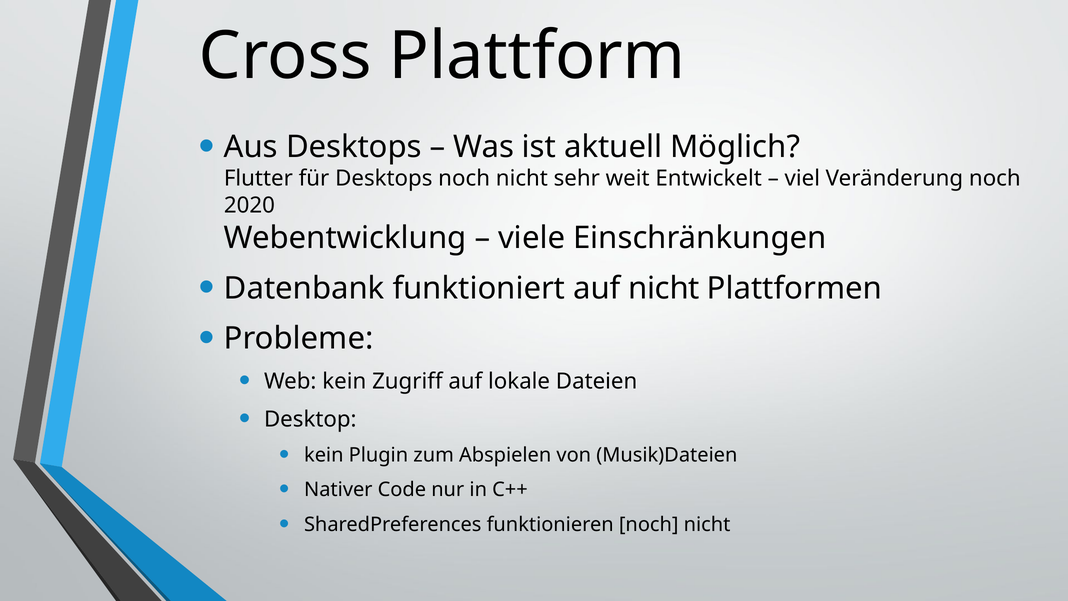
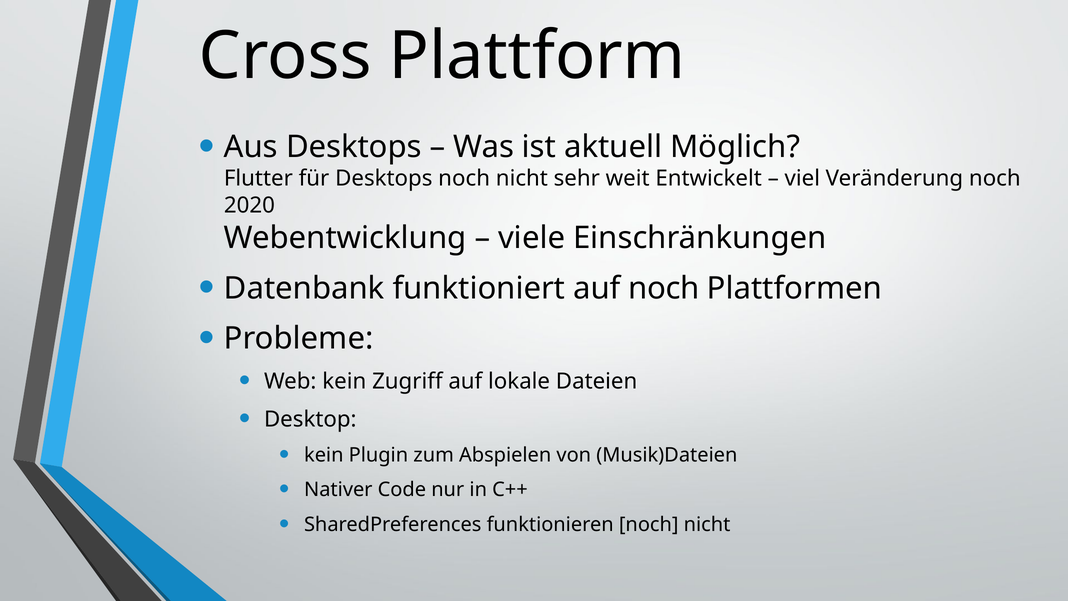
auf nicht: nicht -> noch (664, 288)
